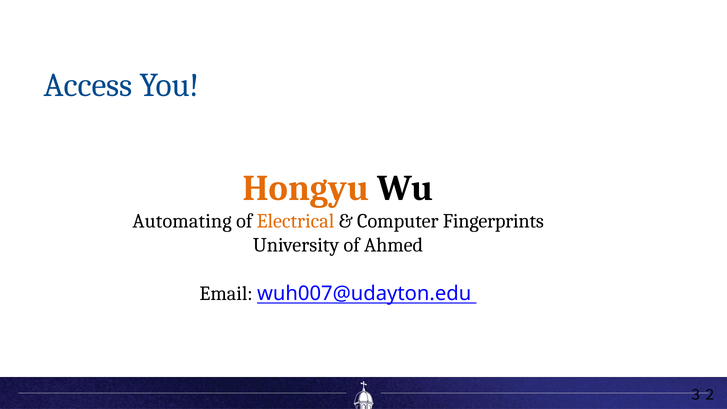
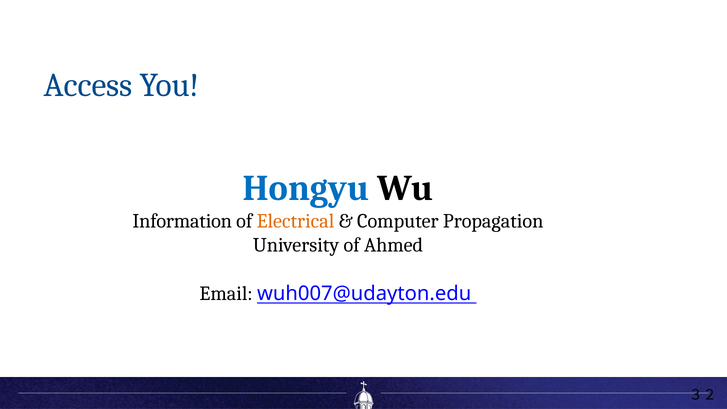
Hongyu colour: orange -> blue (306, 188)
Automating: Automating -> Information (182, 221)
Fingerprints: Fingerprints -> Propagation (493, 221)
